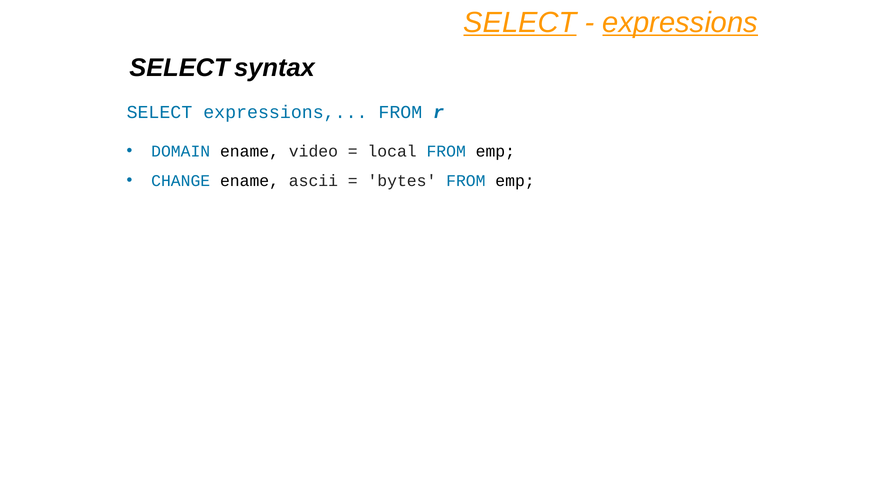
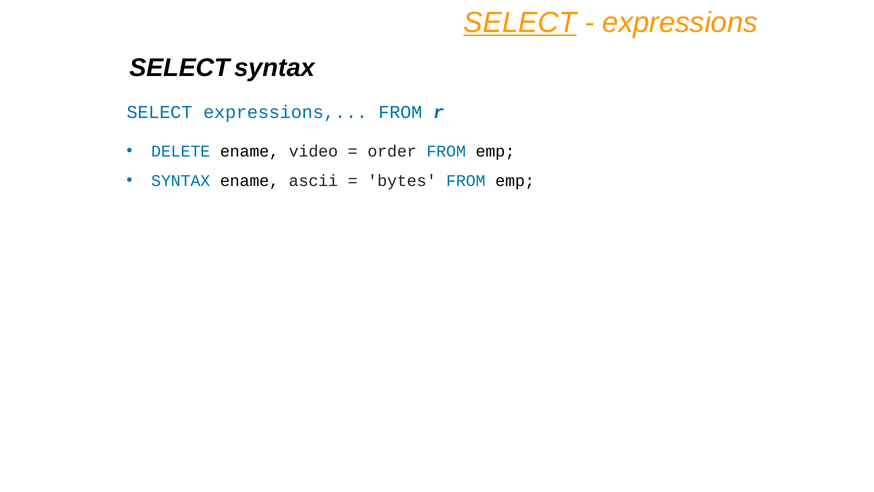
expressions underline: present -> none (680, 23)
DOMAIN: DOMAIN -> DELETE (181, 151)
local: local -> order (392, 151)
CHANGE: CHANGE -> SYNTAX (181, 181)
